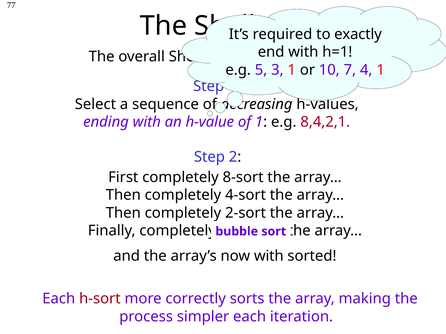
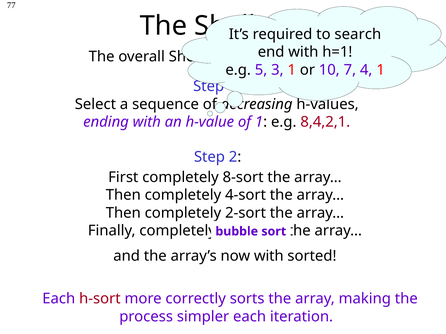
exactly: exactly -> search (358, 34)
